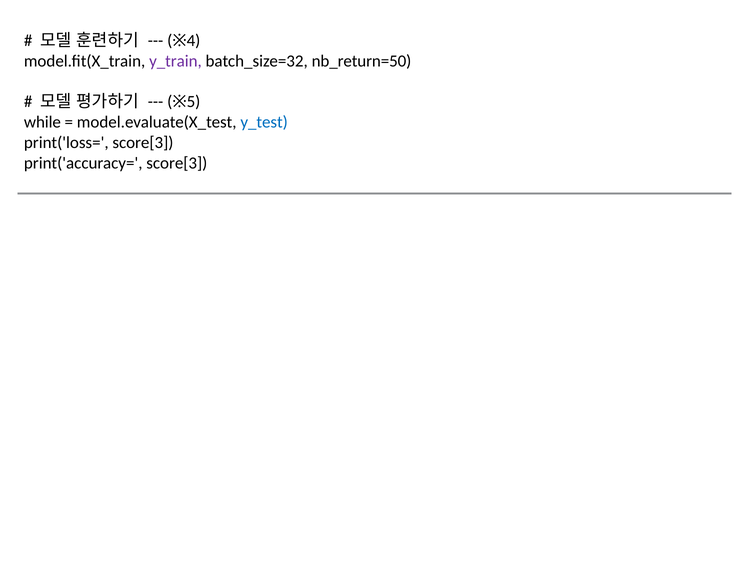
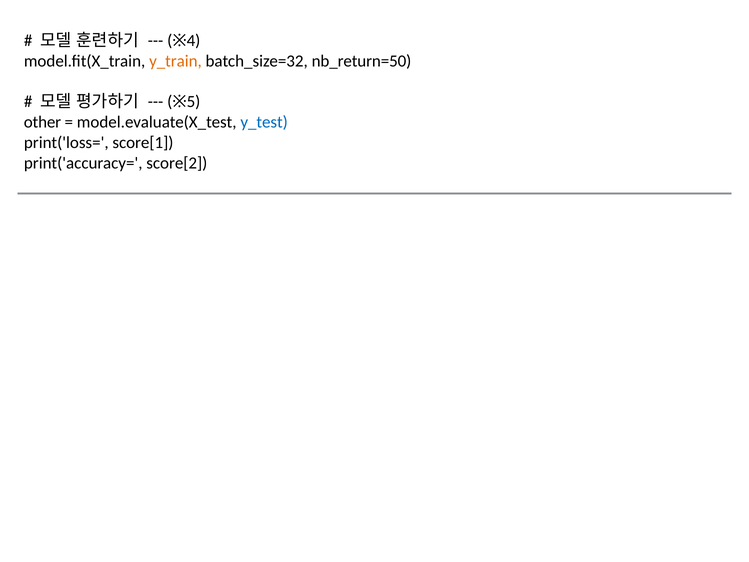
y_train colour: purple -> orange (175, 61)
while: while -> other (42, 122)
print('loss= score[3: score[3 -> score[1 (143, 143)
print('accuracy= score[3: score[3 -> score[2 (177, 163)
